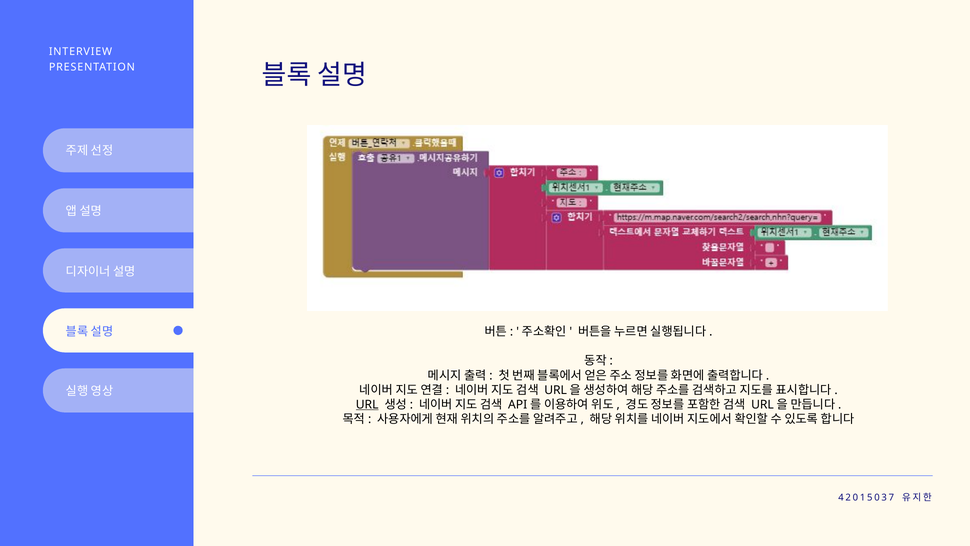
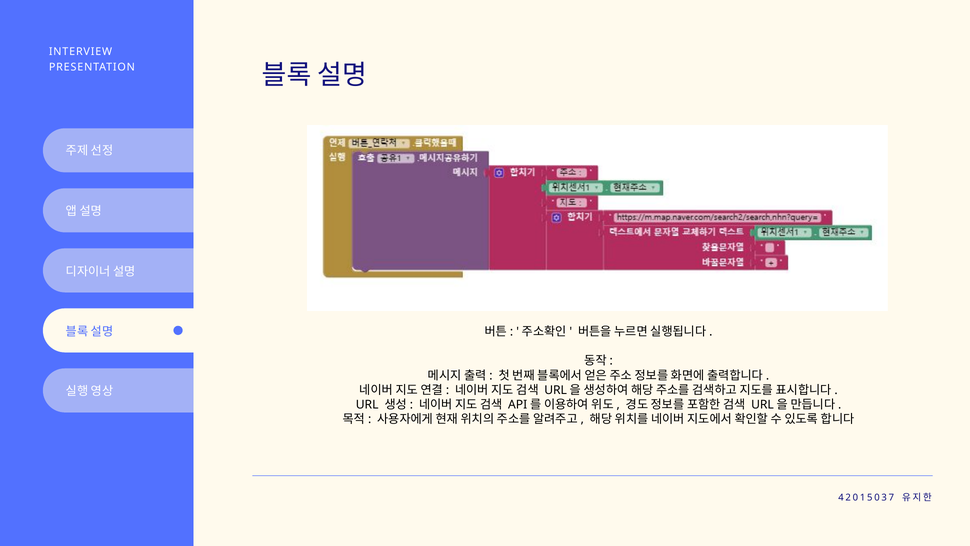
URL underline: present -> none (367, 404)
